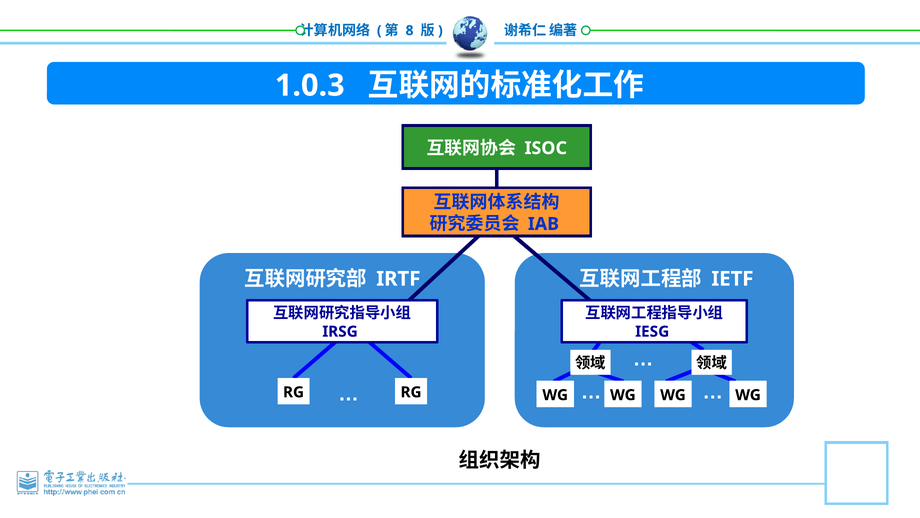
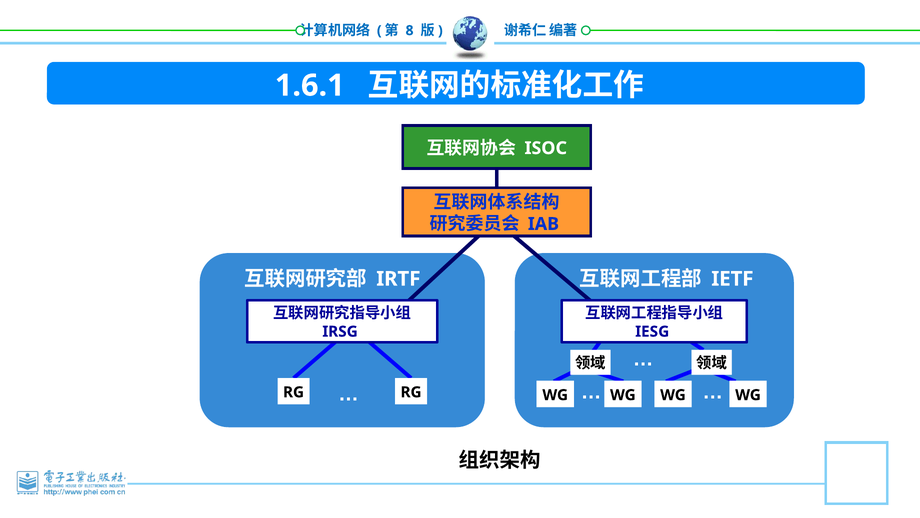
1.0.3: 1.0.3 -> 1.6.1 (310, 85)
